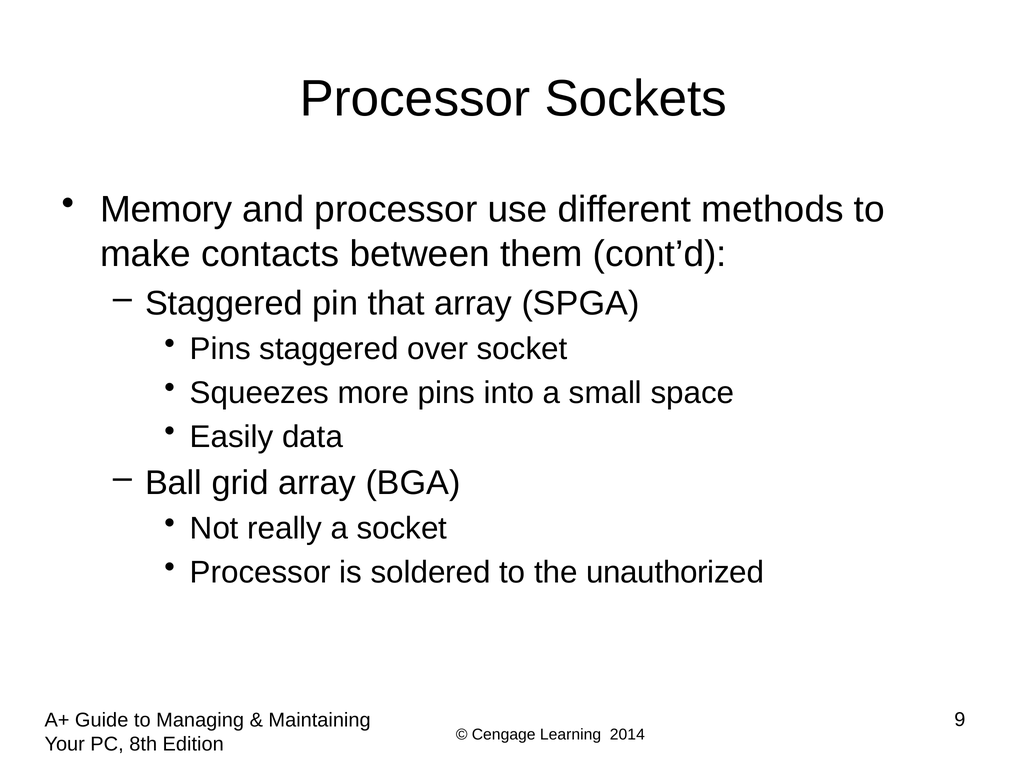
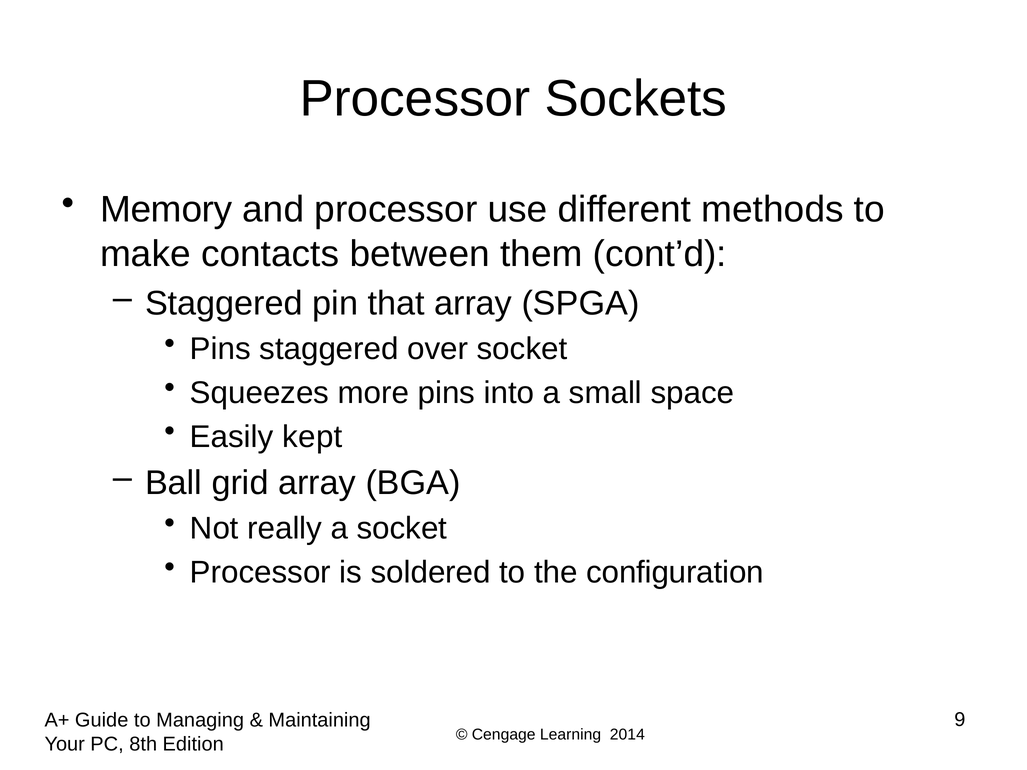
data: data -> kept (312, 437)
unauthorized: unauthorized -> configuration (675, 573)
